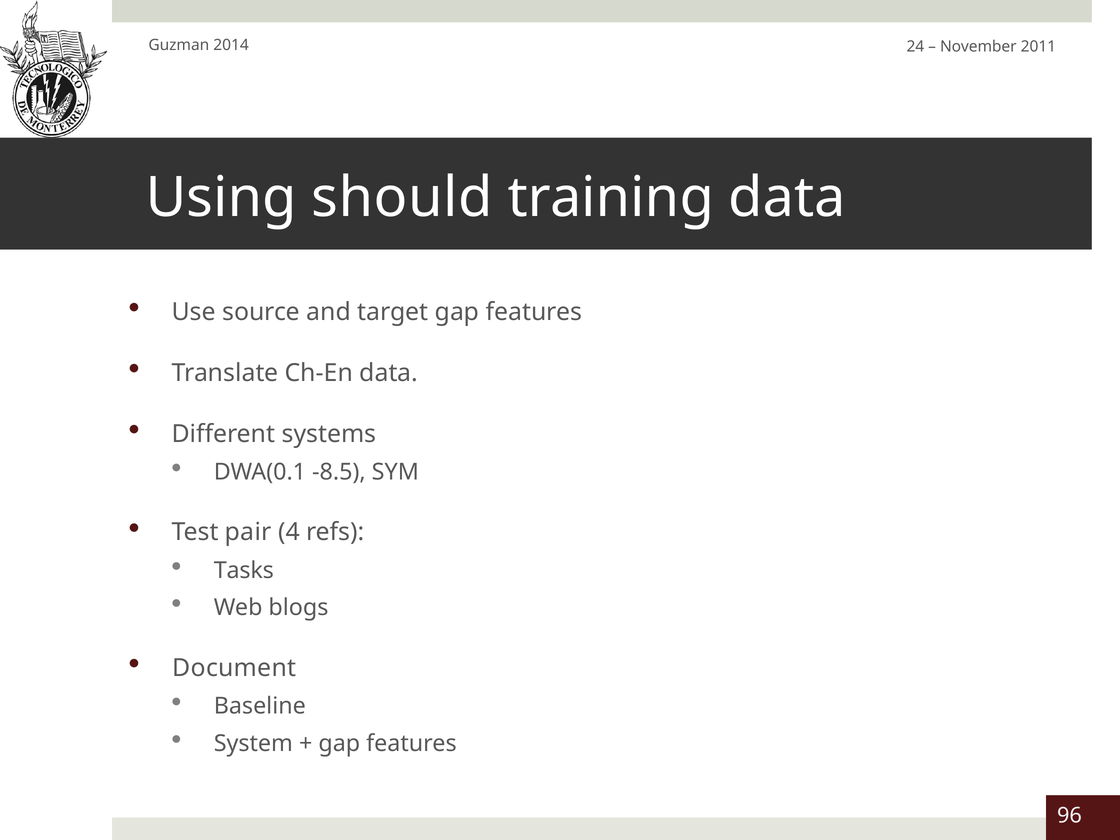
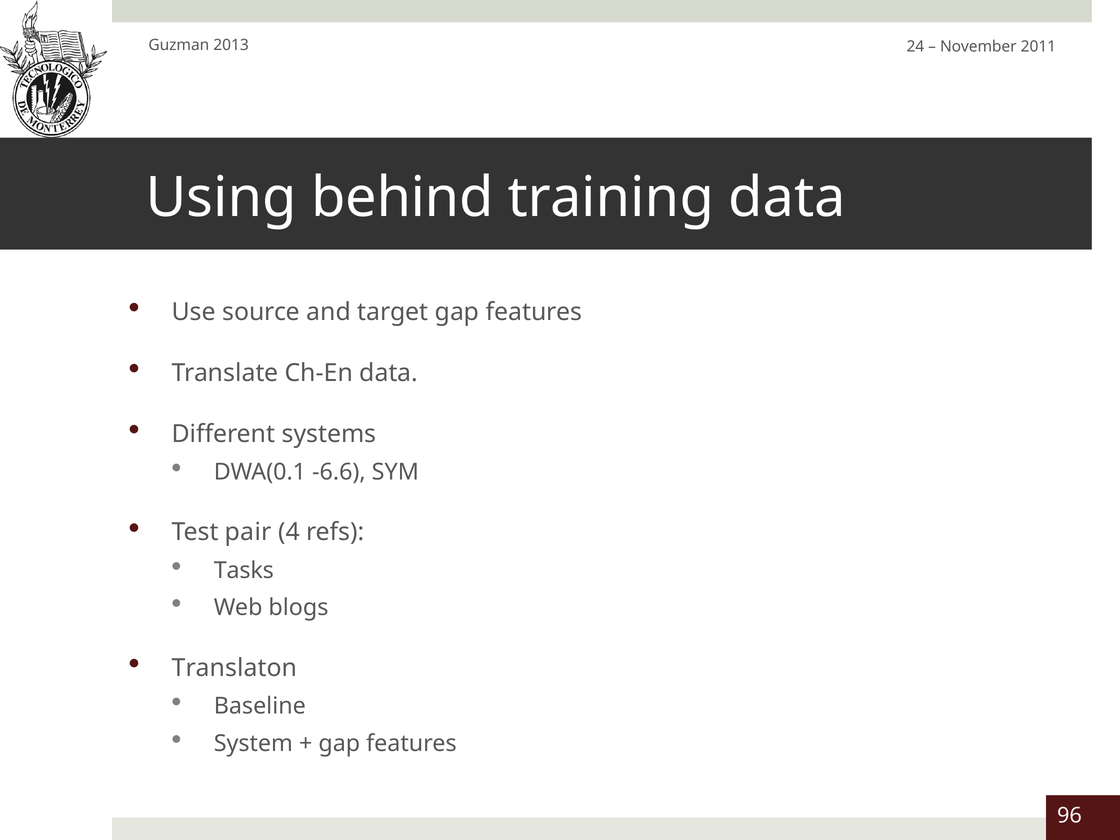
2014: 2014 -> 2013 (231, 45)
should: should -> behind (402, 198)
-8.5: -8.5 -> -6.6 (339, 472)
Document: Document -> Translaton (234, 668)
